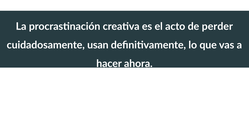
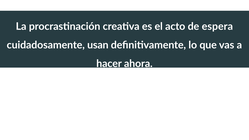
perder: perder -> espera (217, 26)
